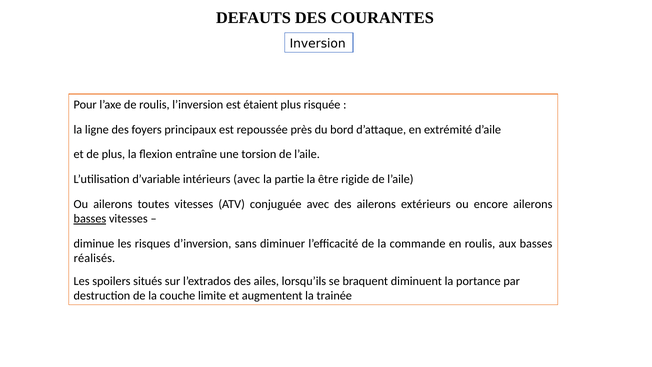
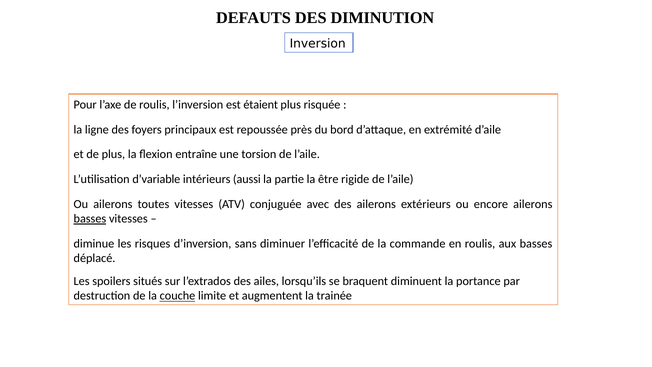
COURANTES: COURANTES -> DIMINUTION (382, 18)
intérieurs avec: avec -> aussi (247, 179)
réalisés: réalisés -> déplacé (95, 258)
couche underline: none -> present (177, 296)
